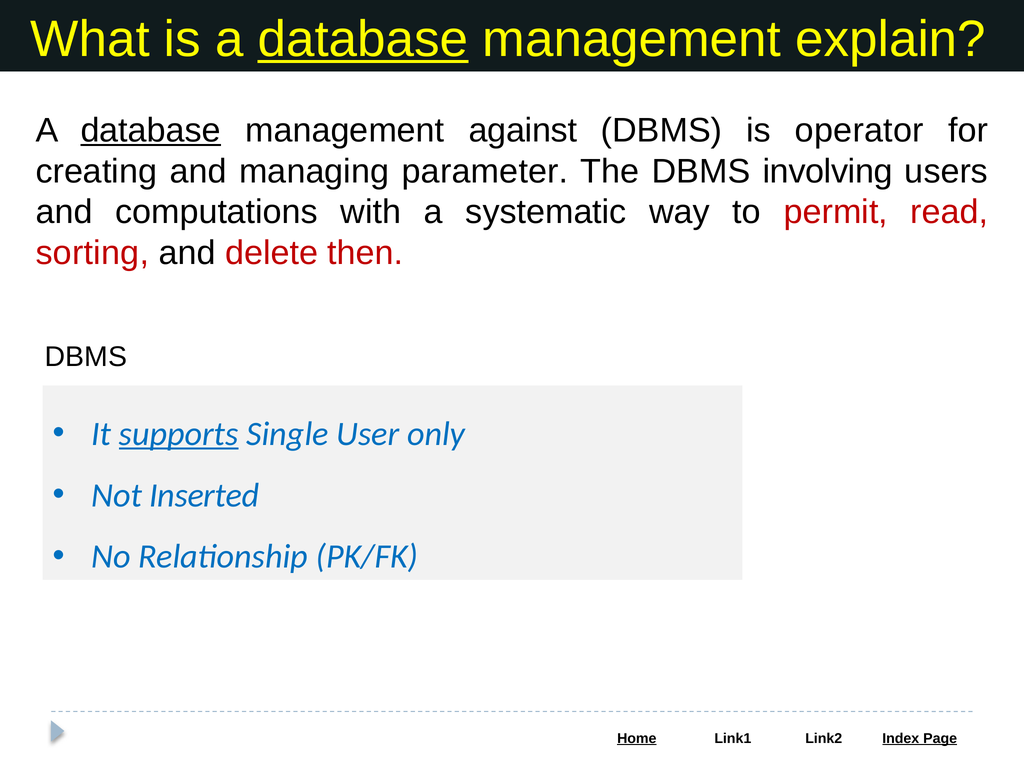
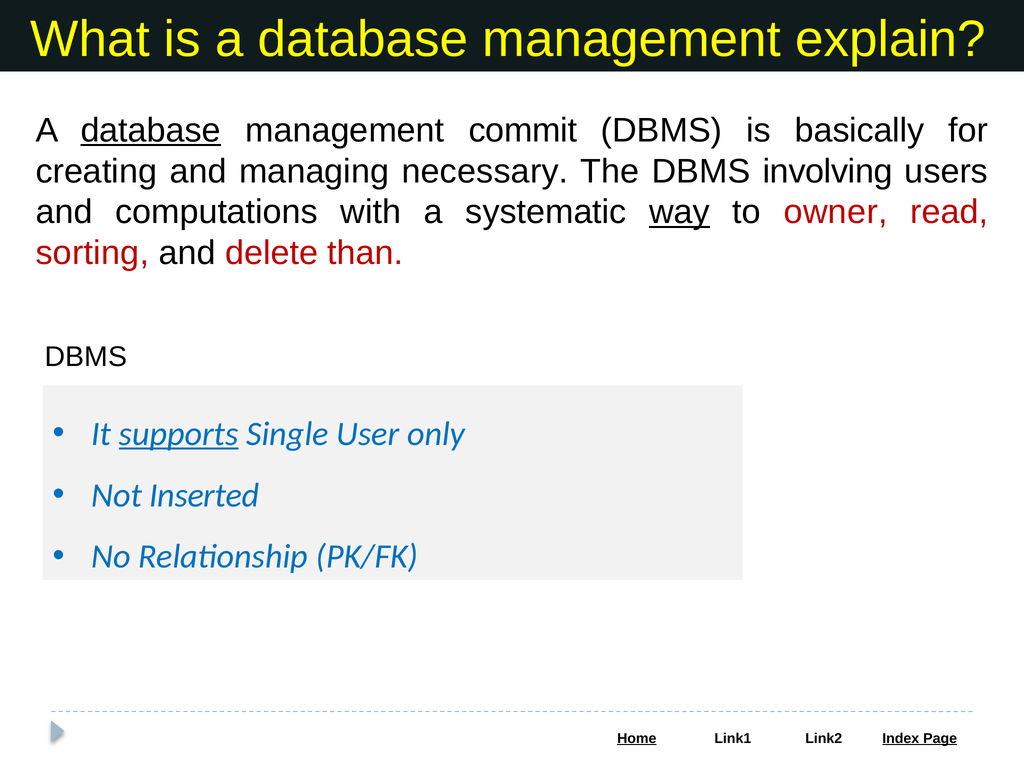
database underline: present -> none (363, 39)
against: against -> commit (523, 130)
operator: operator -> basically (860, 130)
parameter: parameter -> necessary (485, 171)
way underline: none -> present (680, 212)
permit: permit -> owner (836, 212)
then: then -> than (365, 253)
